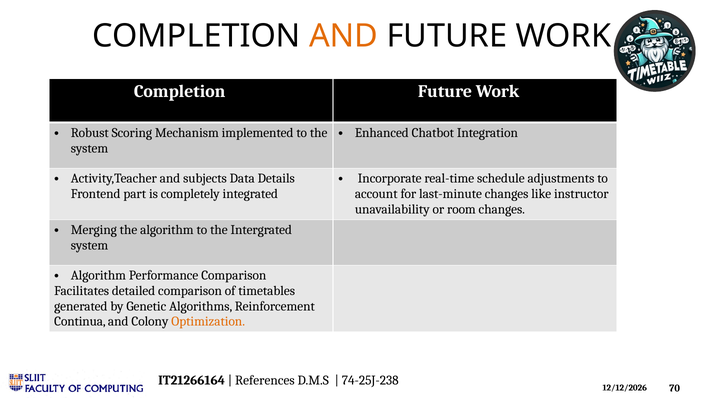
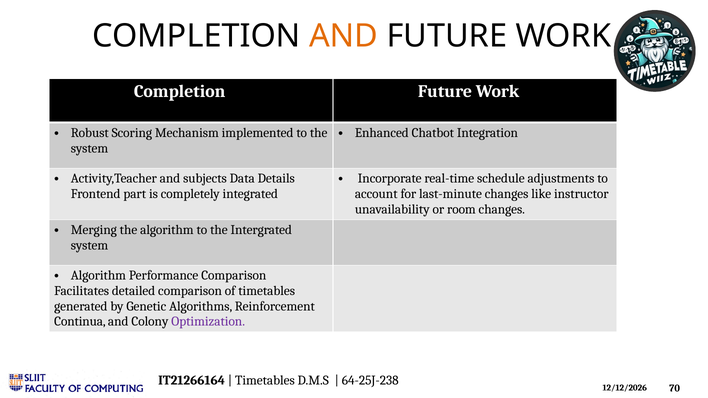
Optimization colour: orange -> purple (208, 322)
References: References -> Timetables (265, 381)
74-25J-238: 74-25J-238 -> 64-25J-238 (370, 381)
